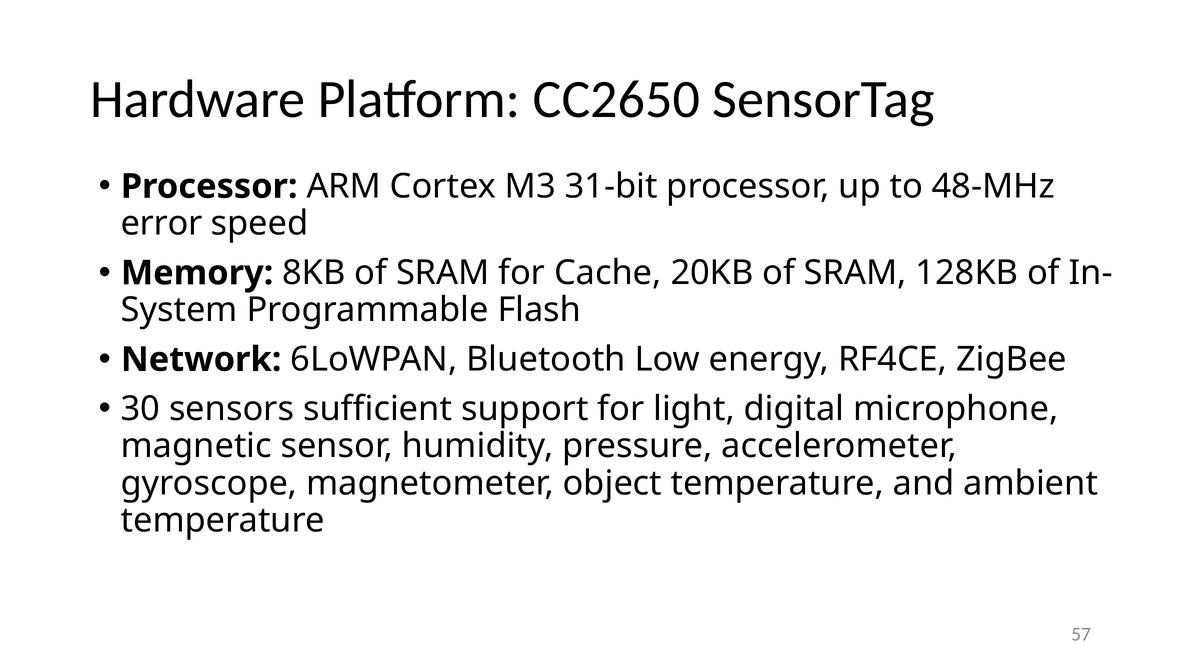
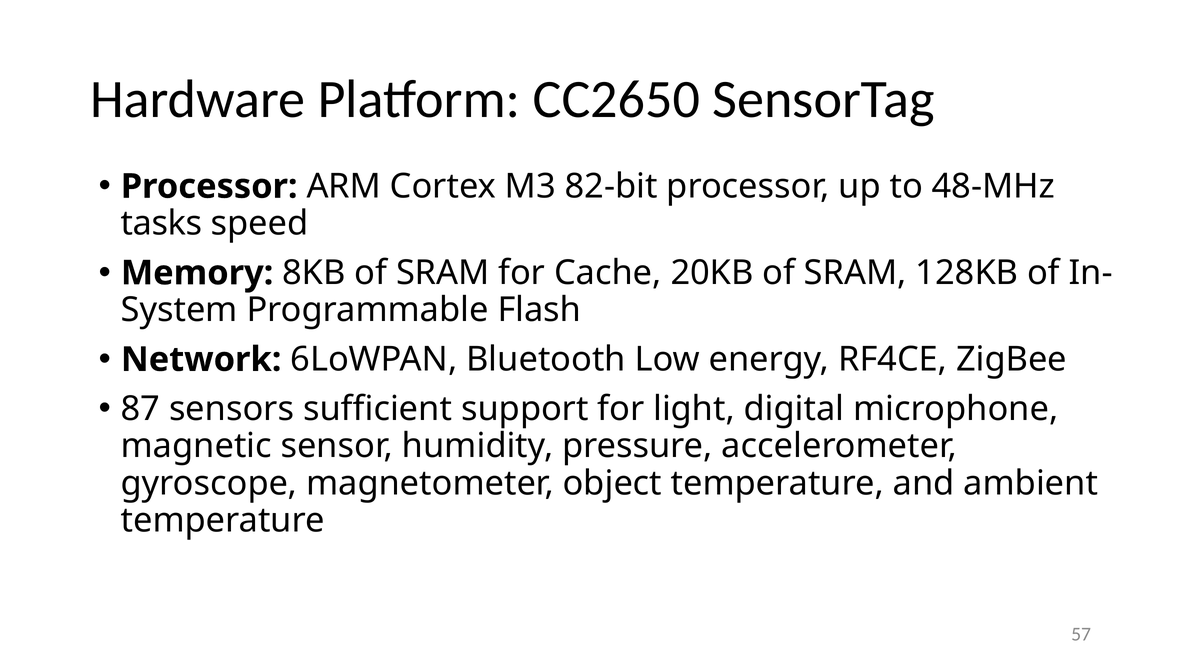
31-bit: 31-bit -> 82-bit (611, 187)
error: error -> tasks (161, 224)
30: 30 -> 87 (140, 409)
